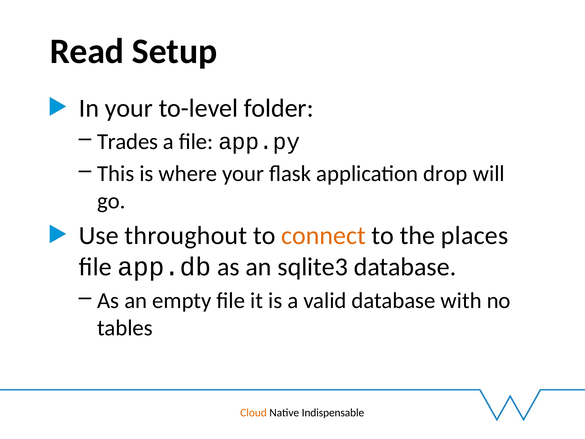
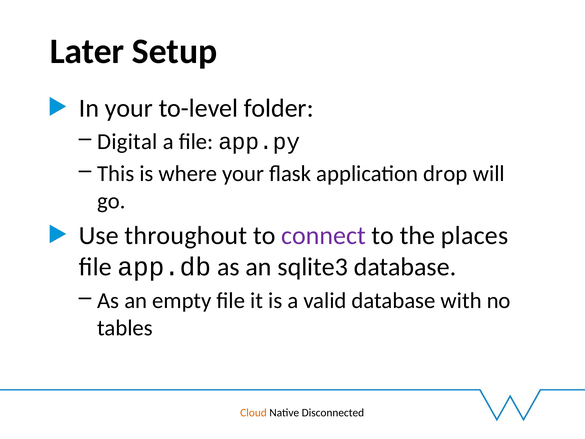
Read: Read -> Later (87, 51)
Trades: Trades -> Digital (127, 142)
connect colour: orange -> purple (324, 236)
Indispensable: Indispensable -> Disconnected (333, 413)
